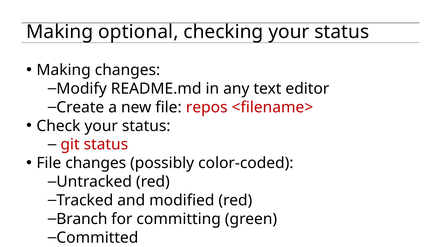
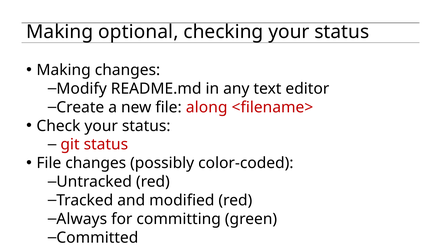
repos: repos -> along (207, 108)
Branch: Branch -> Always (82, 220)
